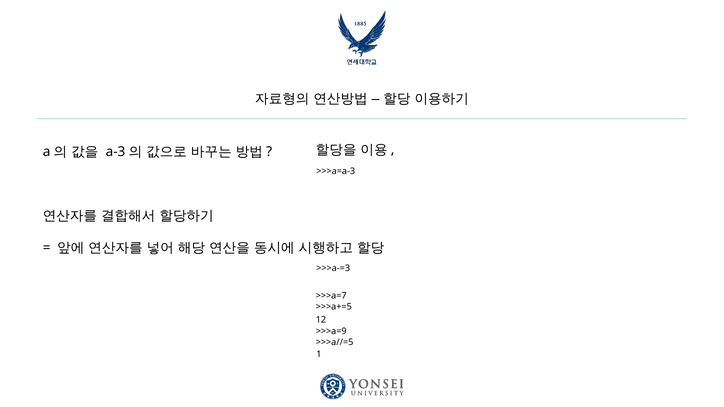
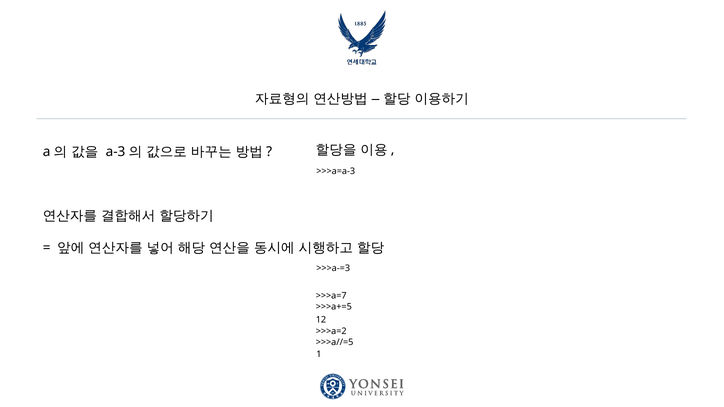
>>>a=9: >>>a=9 -> >>>a=2 (331, 331)
